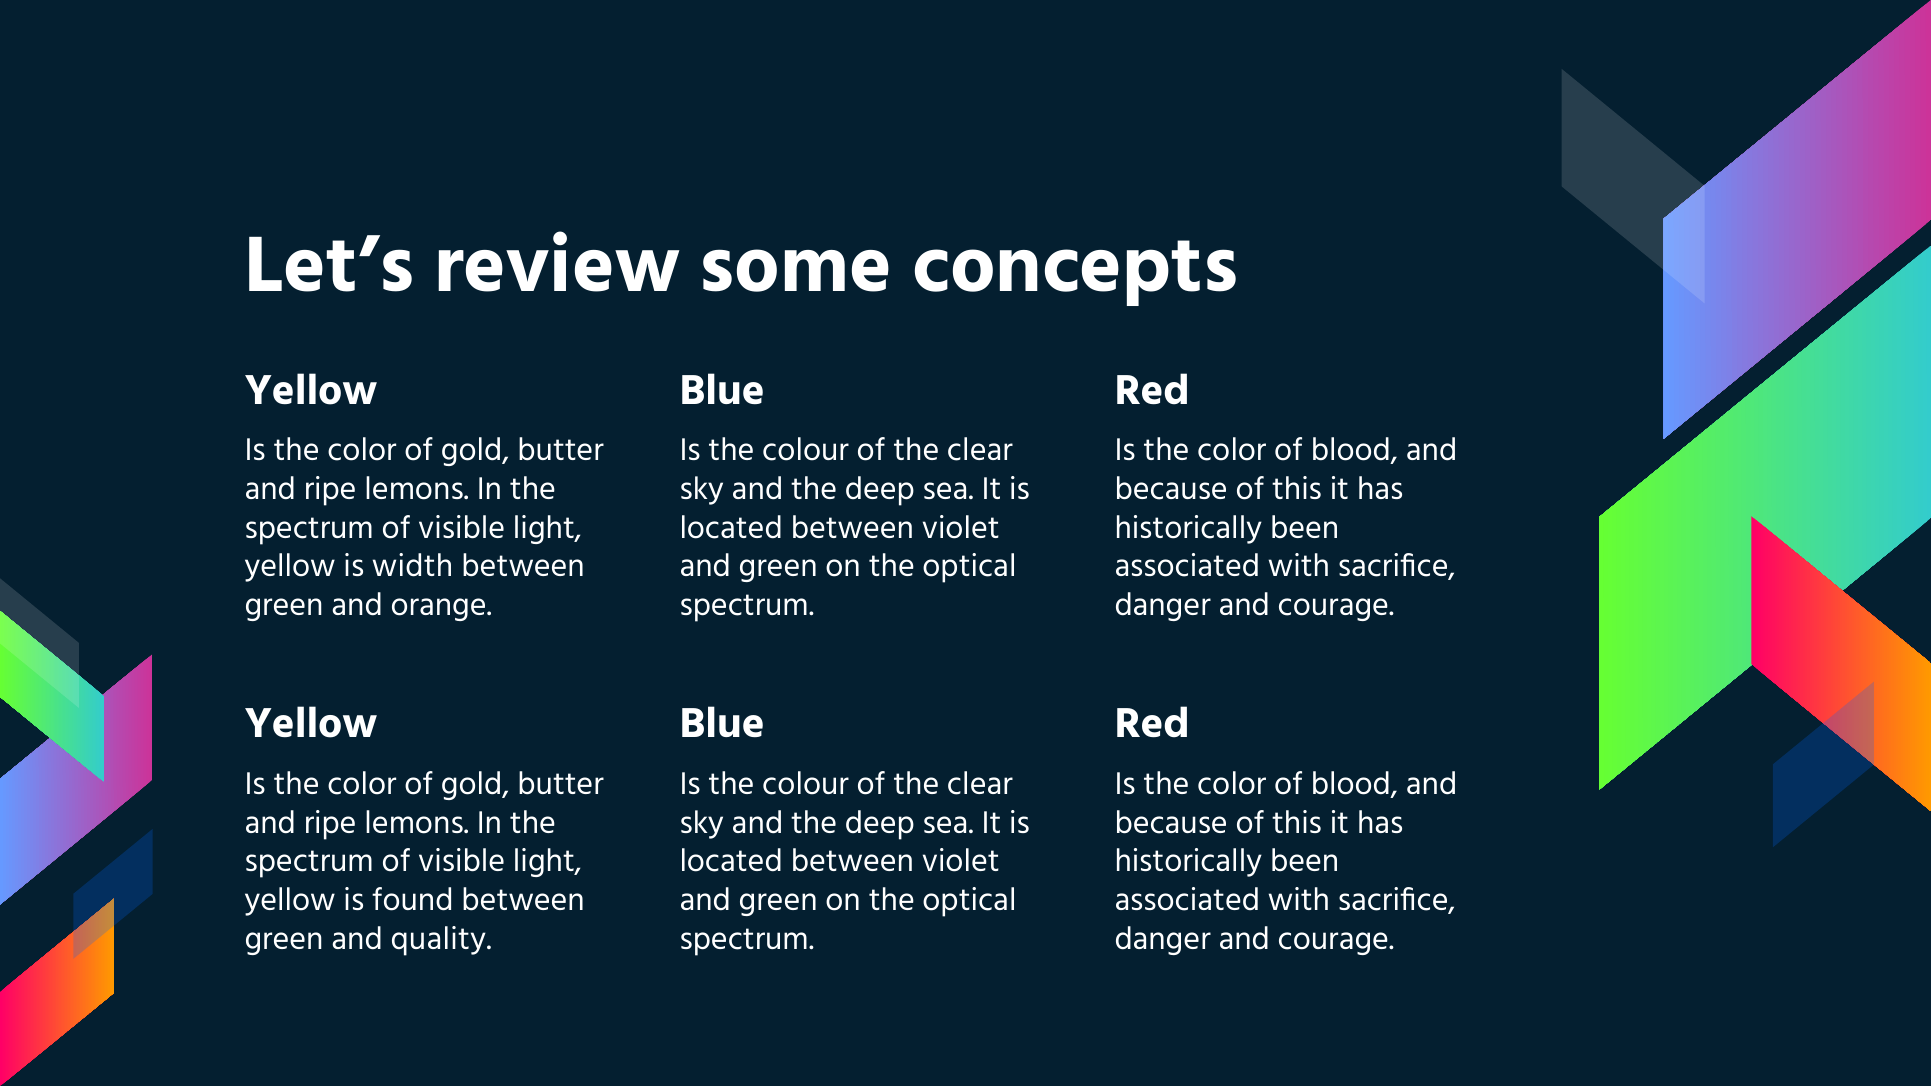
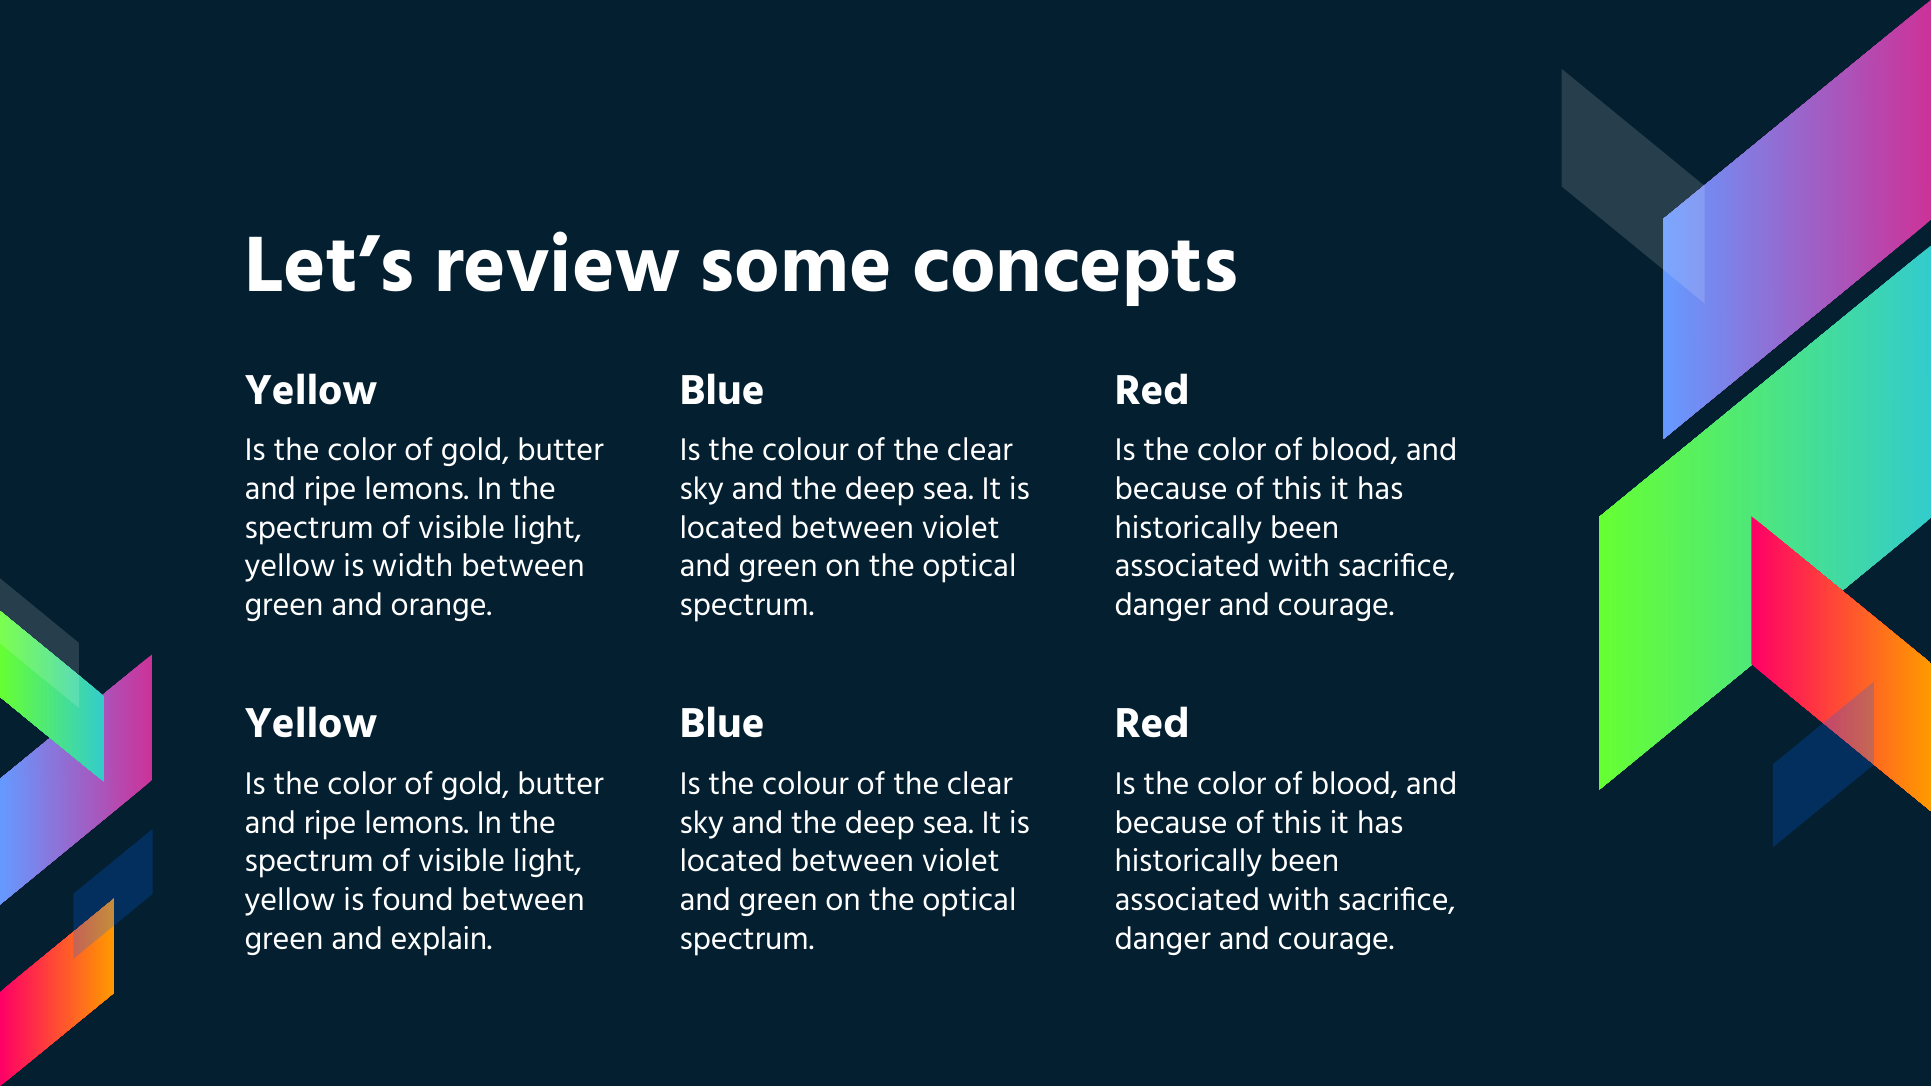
quality: quality -> explain (441, 939)
